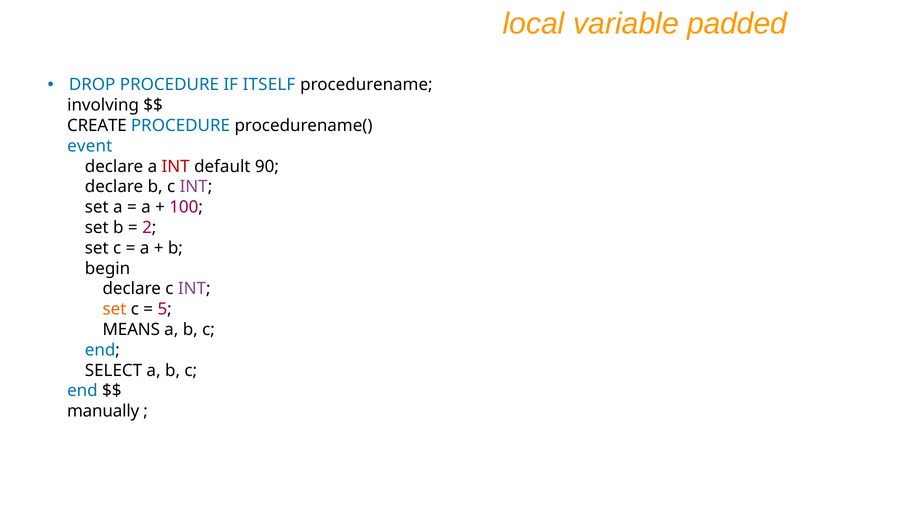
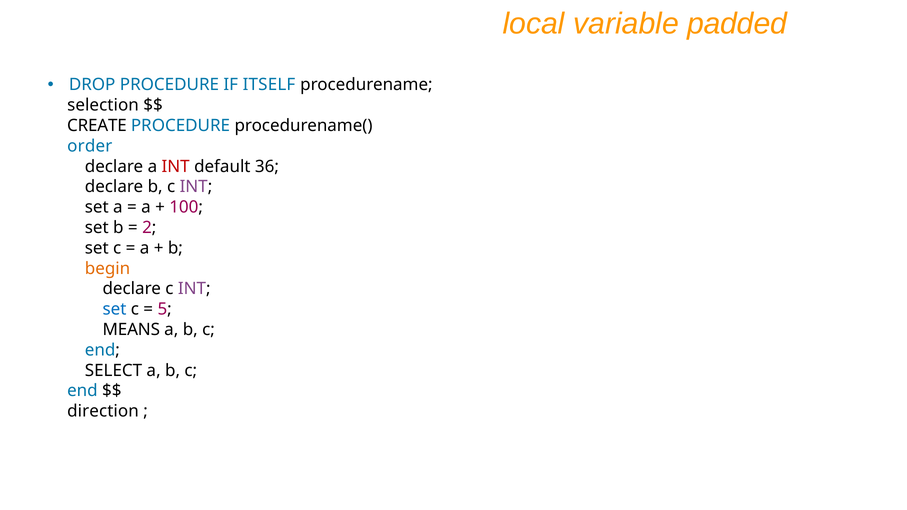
involving: involving -> selection (103, 105)
event: event -> order (90, 146)
90: 90 -> 36 (267, 166)
begin colour: black -> orange (108, 269)
set colour: orange -> blue (114, 309)
manually: manually -> direction (103, 411)
